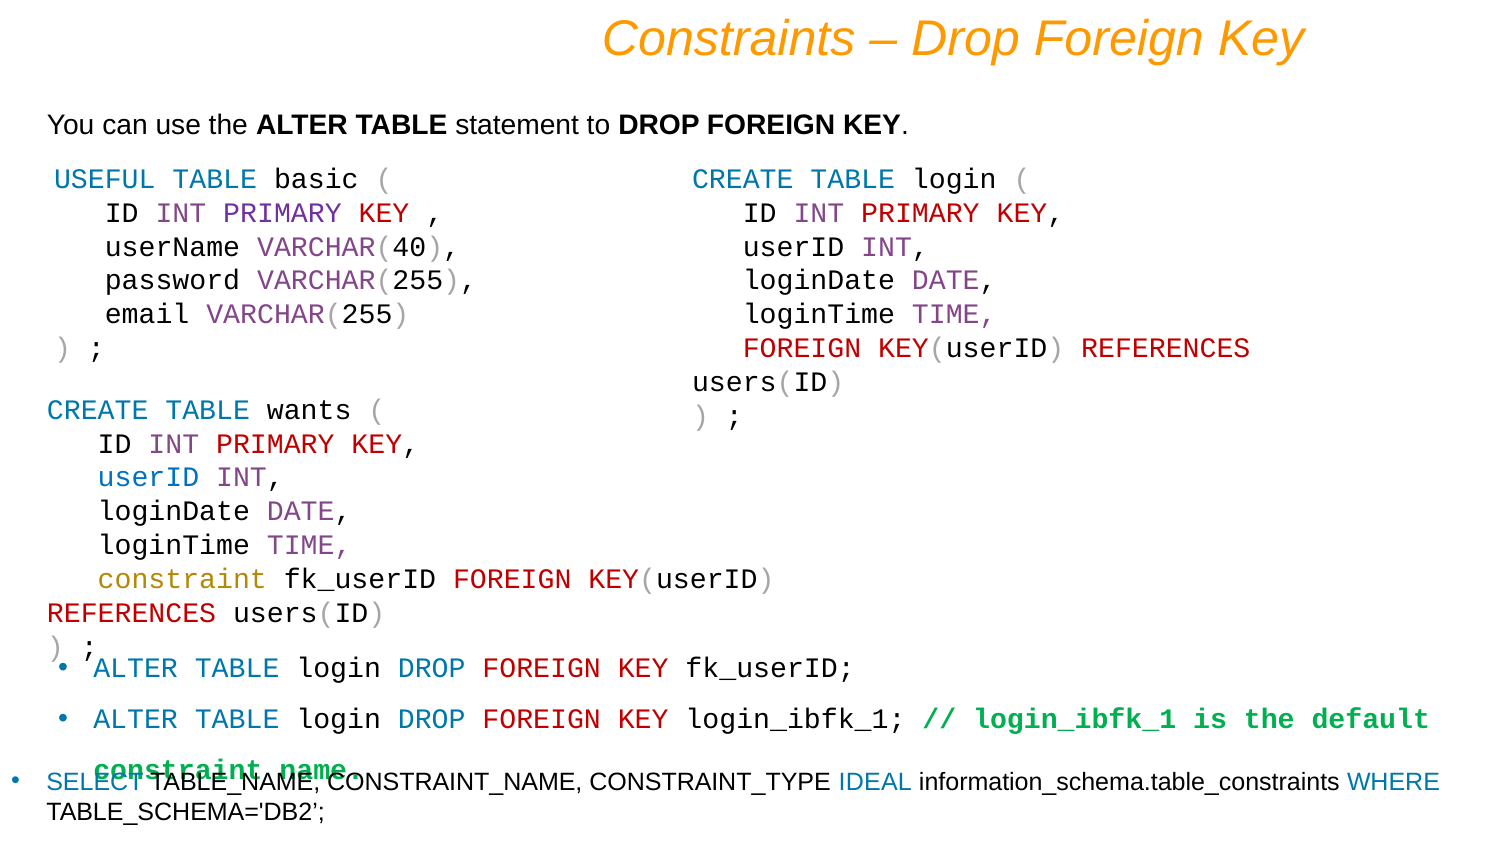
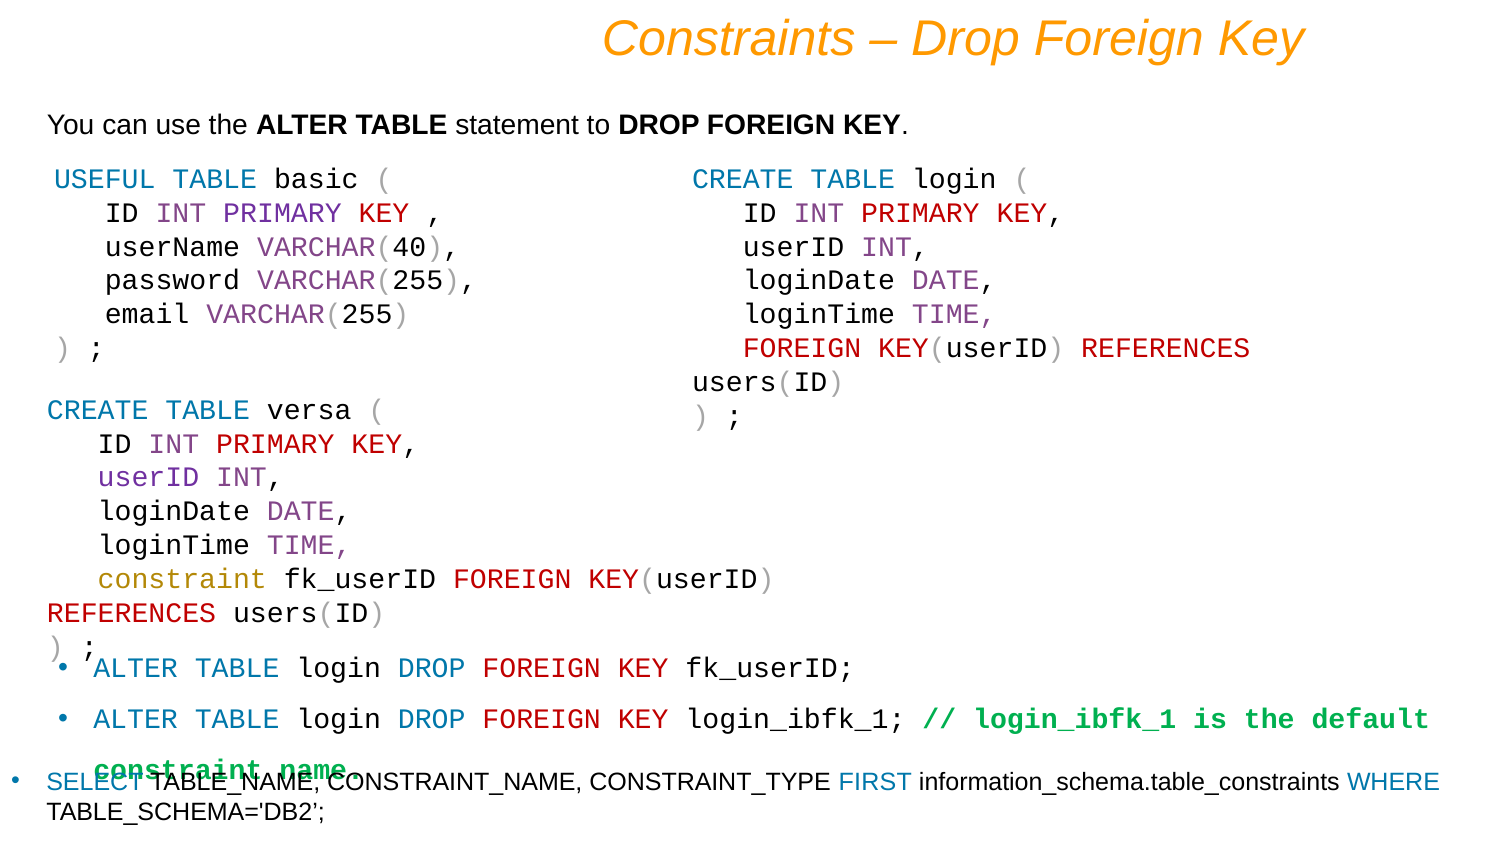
wants: wants -> versa (309, 410)
userID colour: blue -> purple (148, 478)
IDEAL: IDEAL -> FIRST (875, 782)
